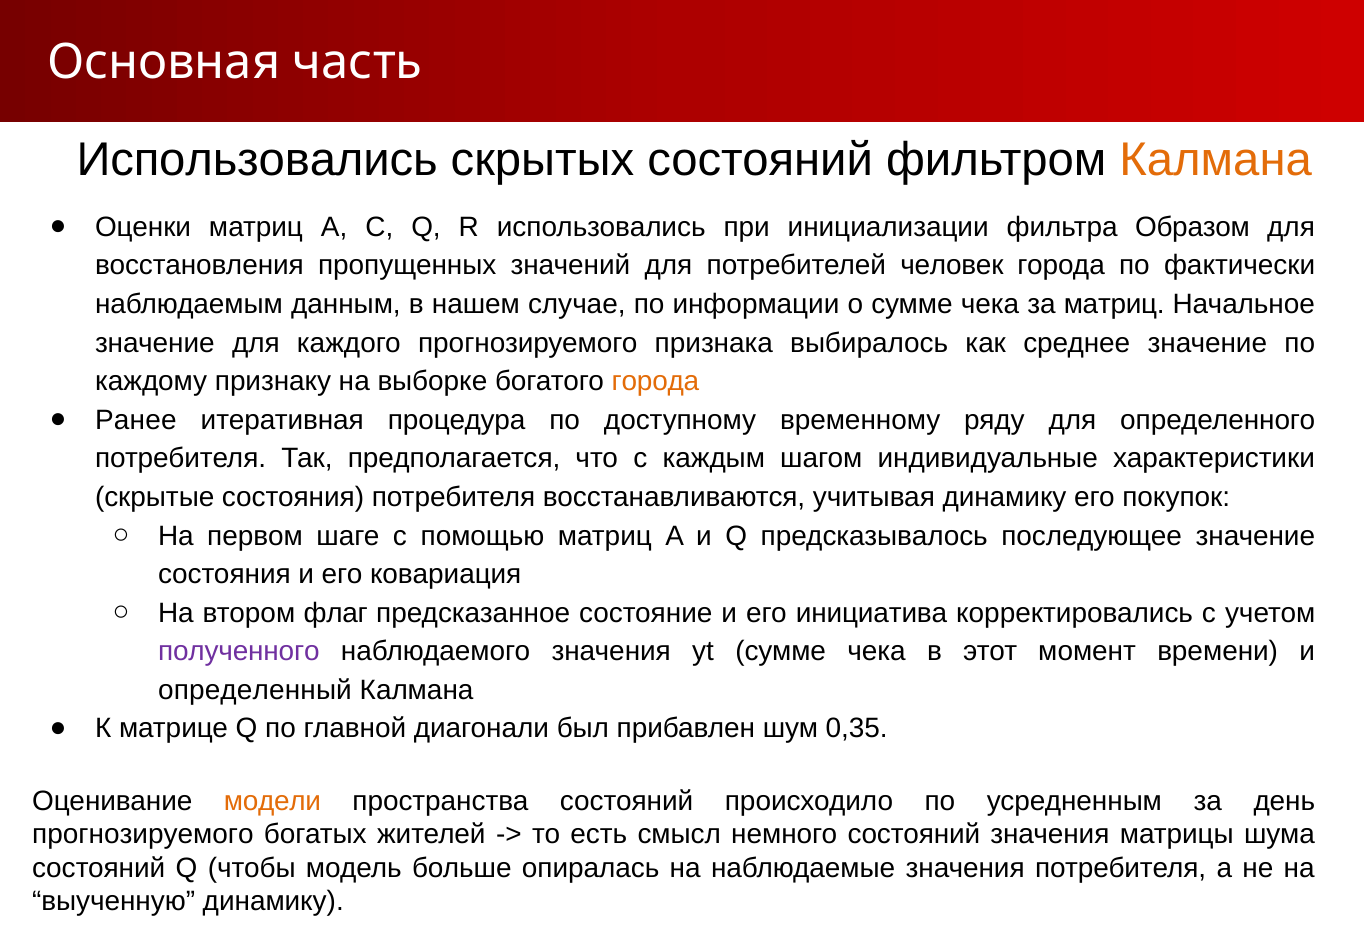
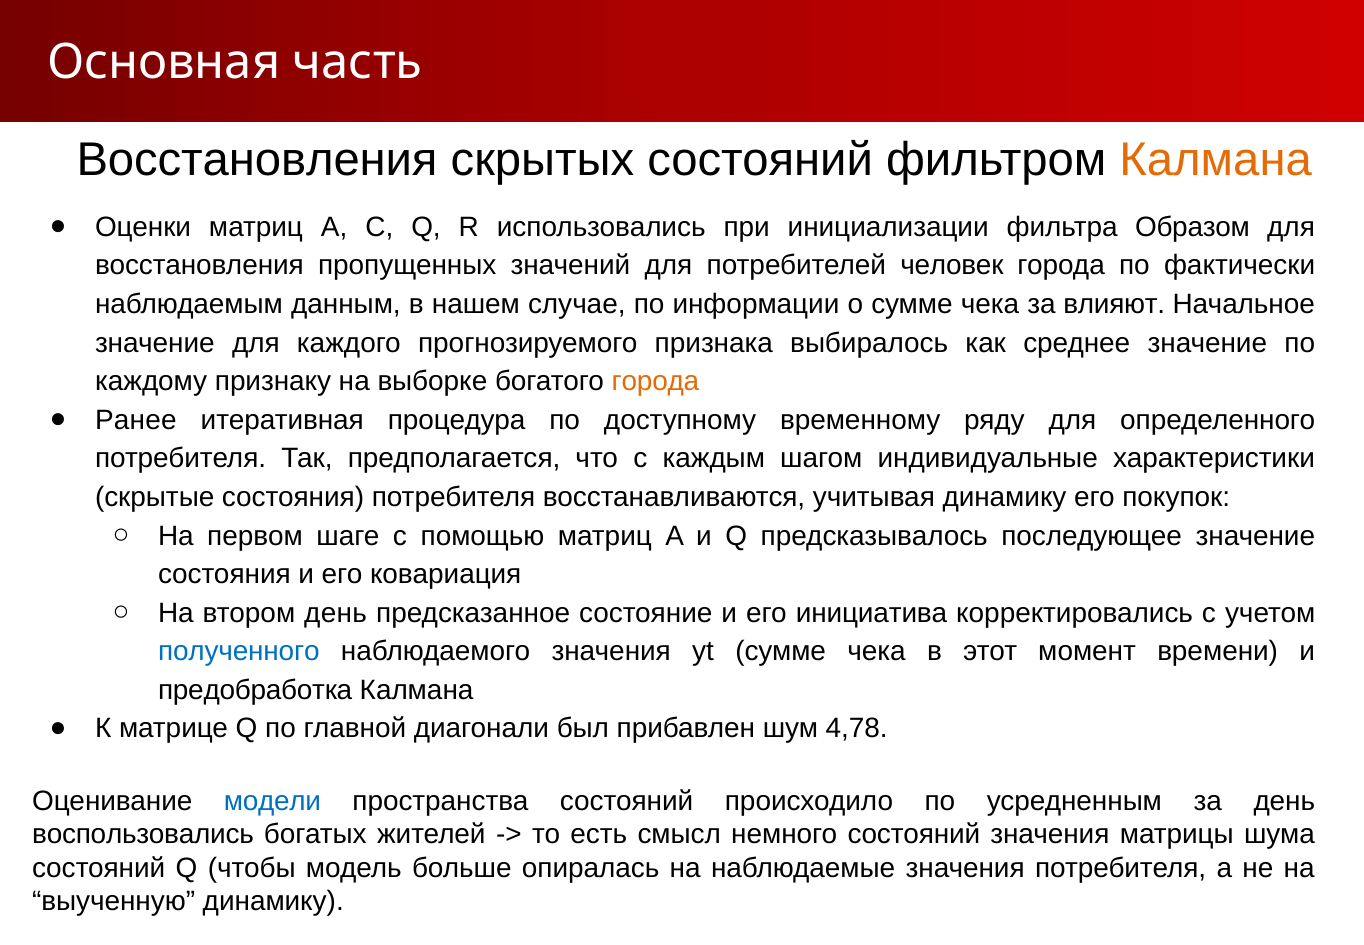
Использовались: Использовались -> Восстановления (257, 159)
за матриц: матриц -> влияют (1114, 304)
втором флаг: флаг -> день (336, 613)
полученного colour: purple -> blue (239, 651)
определенный: определенный -> предобработка (255, 690)
0,35: 0,35 -> 4,78 (857, 728)
модели colour: orange -> blue (272, 800)
прогнозируемого: прогнозируемого -> воспользовались (143, 834)
